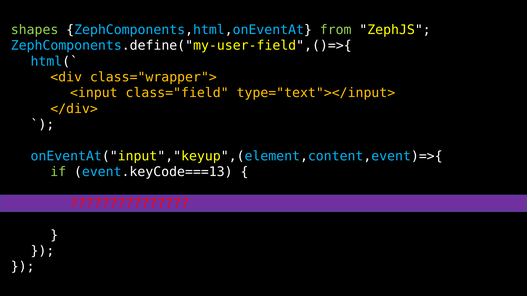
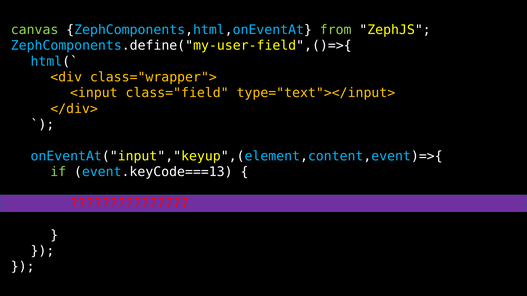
shapes: shapes -> canvas (35, 30)
